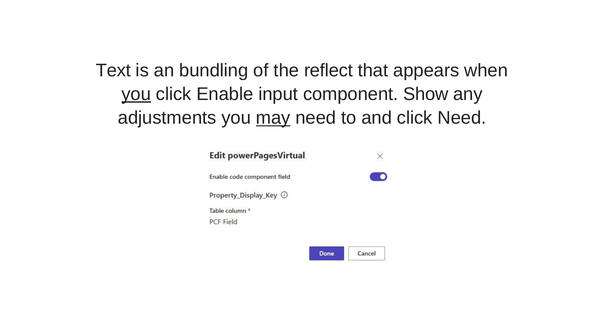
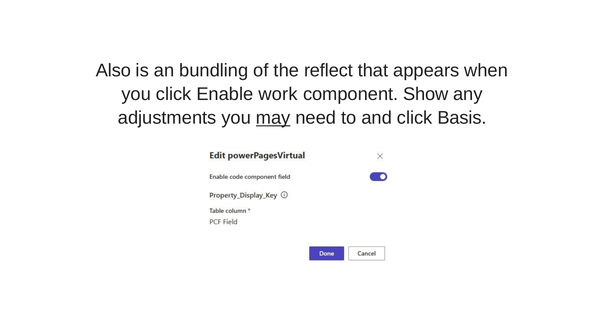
Text: Text -> Also (113, 70)
you underline: present -> none (136, 94)
input: input -> work (278, 94)
click Need: Need -> Basis (462, 118)
